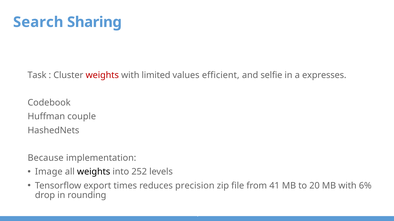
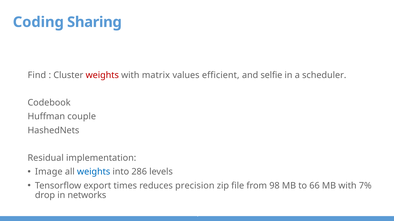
Search: Search -> Coding (38, 22)
Task: Task -> Find (37, 75)
limited: limited -> matrix (156, 75)
expresses: expresses -> scheduler (324, 75)
Because: Because -> Residual (46, 158)
weights colour: black -> blue (94, 172)
252: 252 -> 286 (139, 172)
41: 41 -> 98 (274, 186)
20: 20 -> 66 (315, 186)
6%: 6% -> 7% (365, 186)
rounding: rounding -> networks (87, 196)
